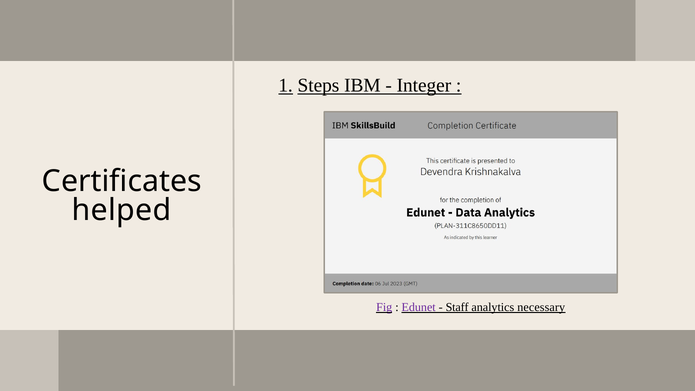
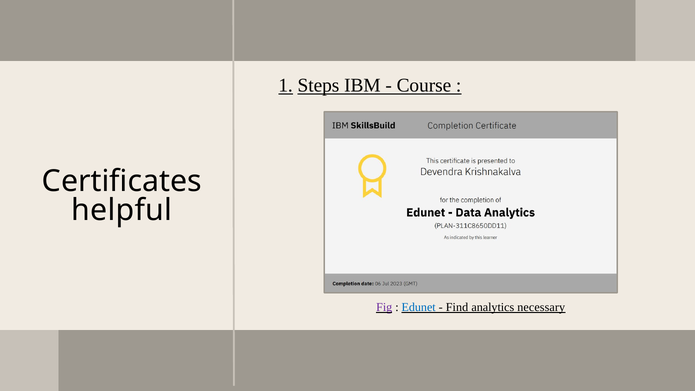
Integer: Integer -> Course (424, 85)
helped: helped -> helpful (122, 210)
Edunet colour: purple -> blue (419, 307)
Staff: Staff -> Find (457, 307)
